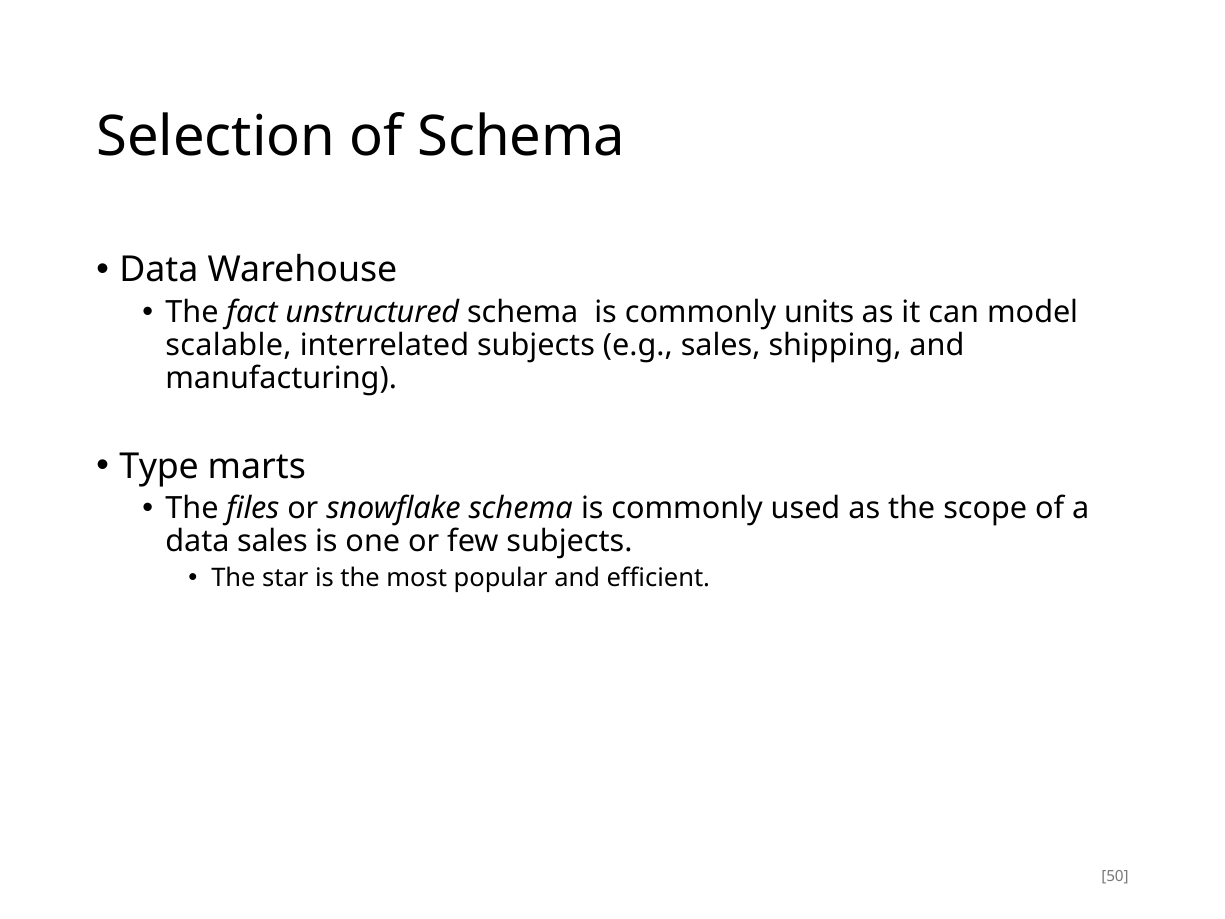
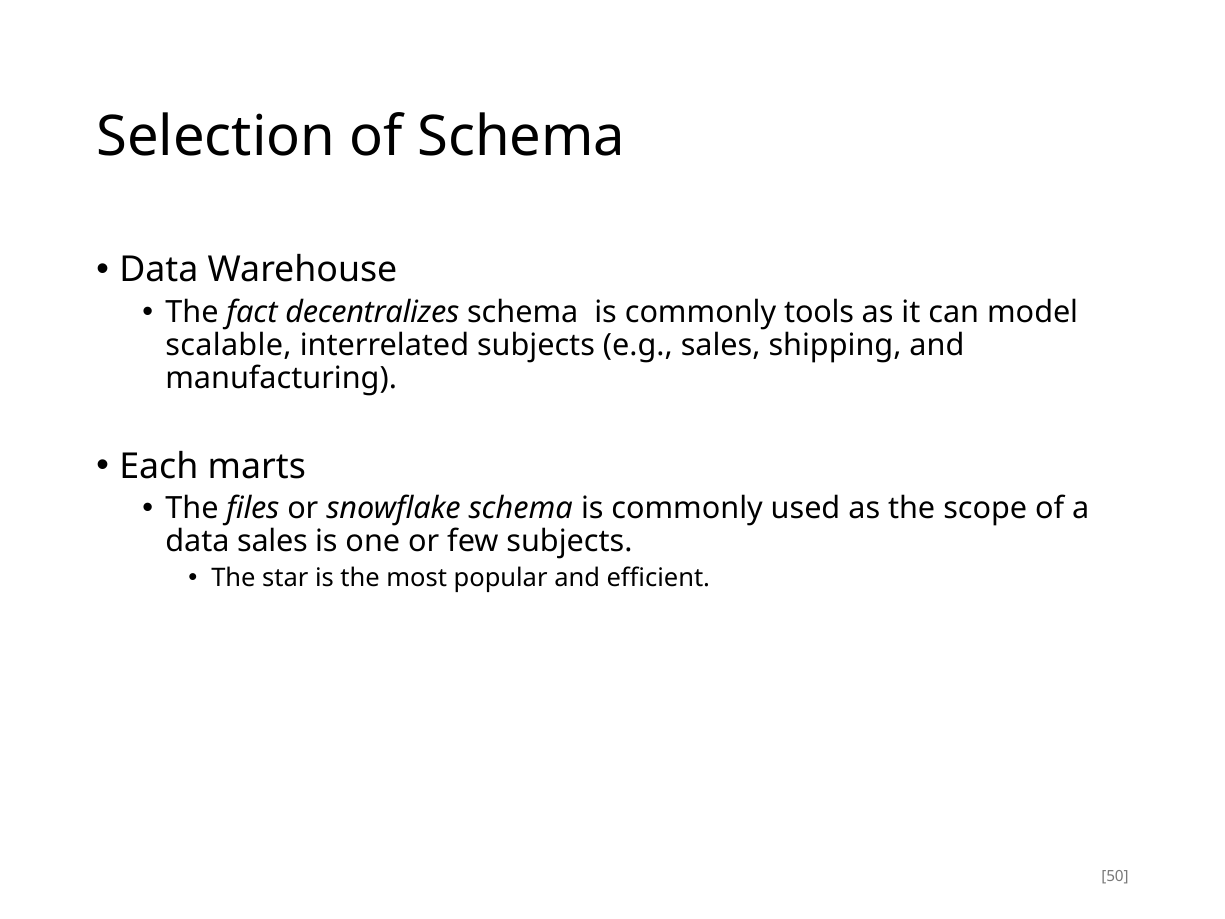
unstructured: unstructured -> decentralizes (372, 312)
units: units -> tools (819, 312)
Type: Type -> Each (159, 466)
